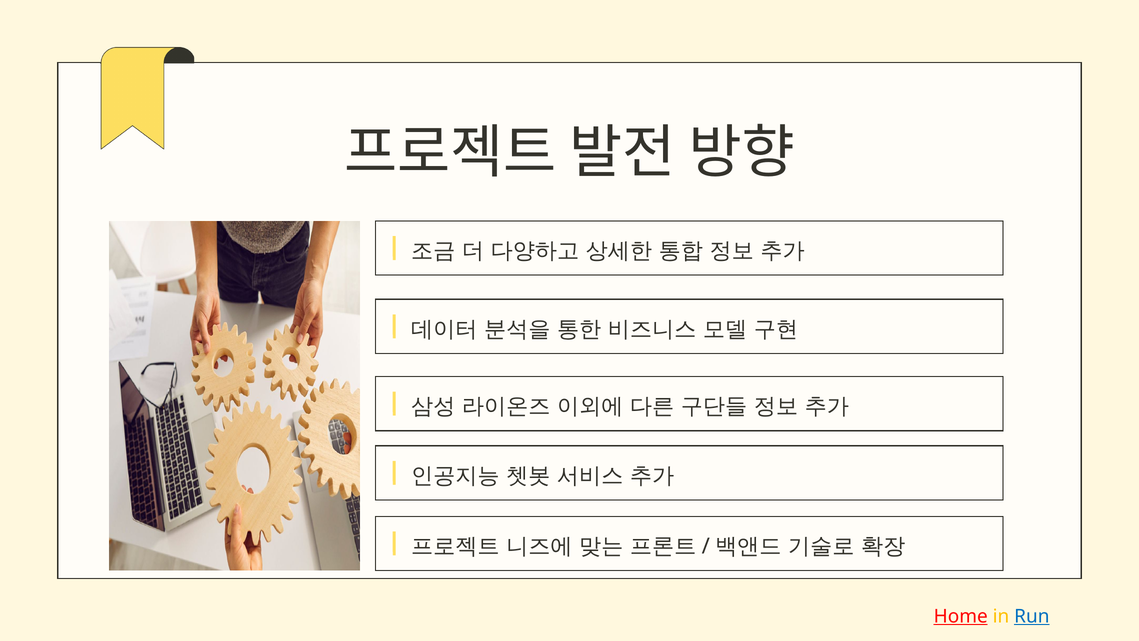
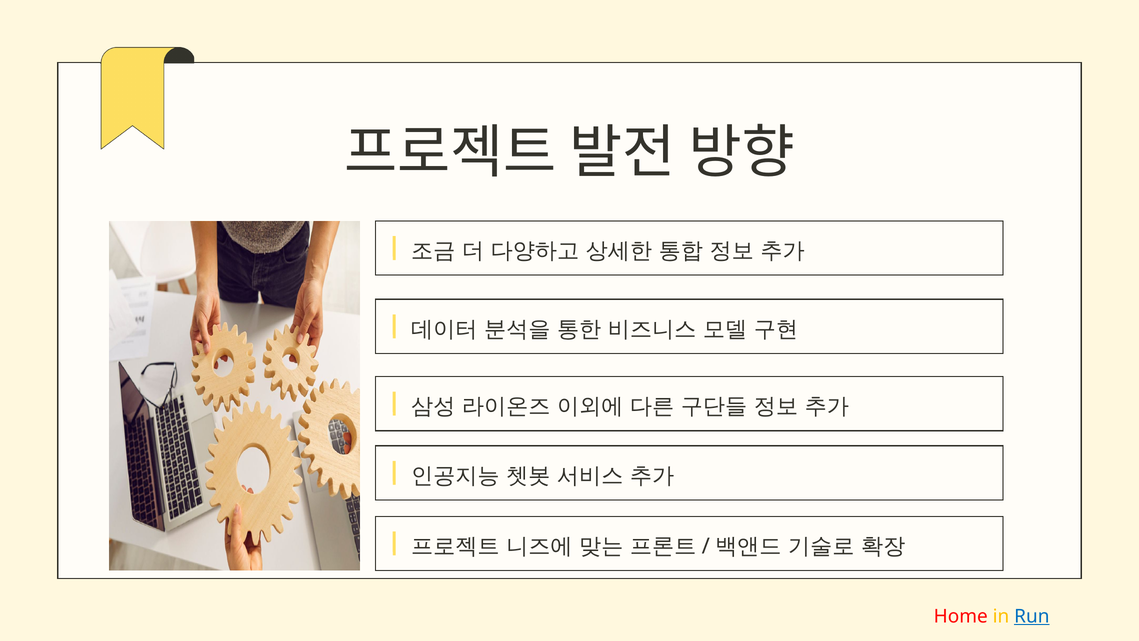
Home underline: present -> none (961, 616)
